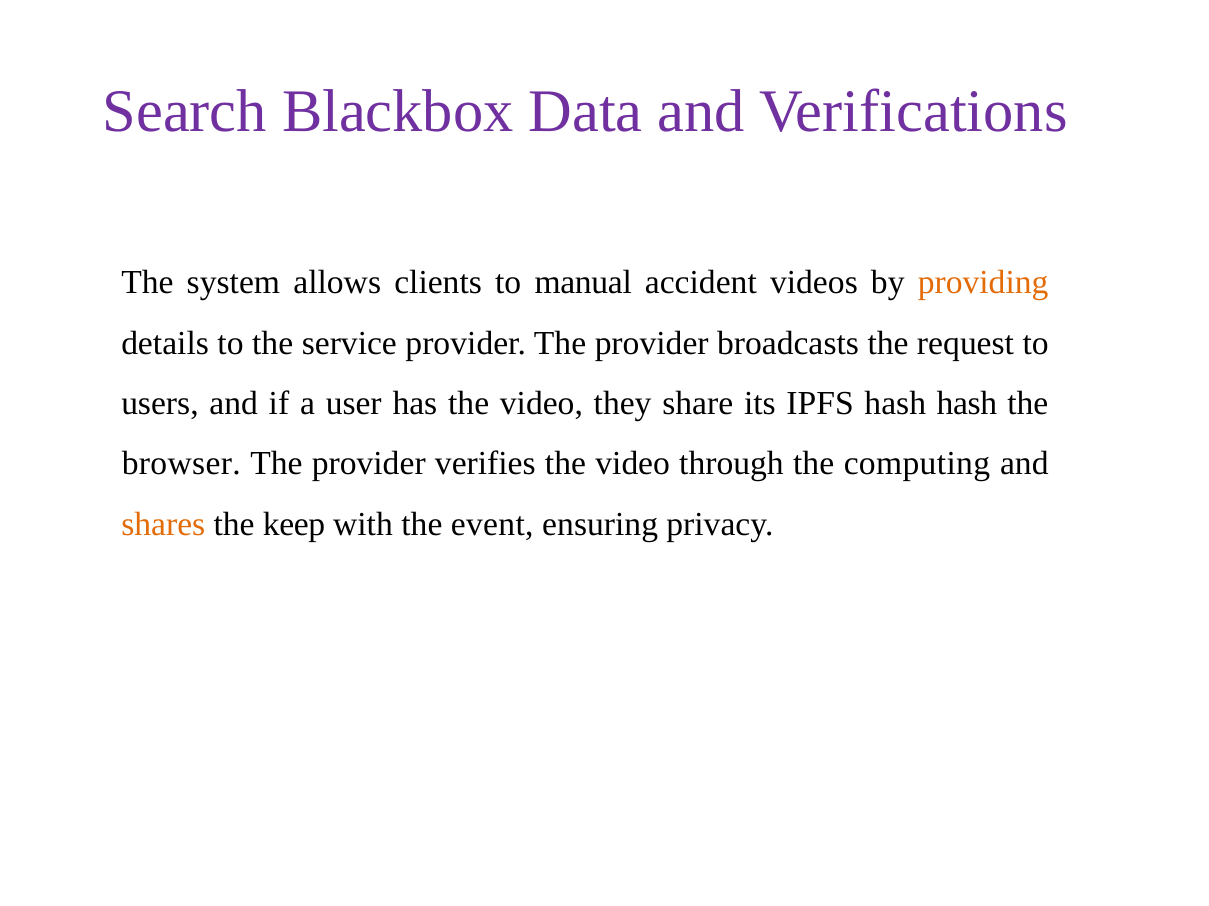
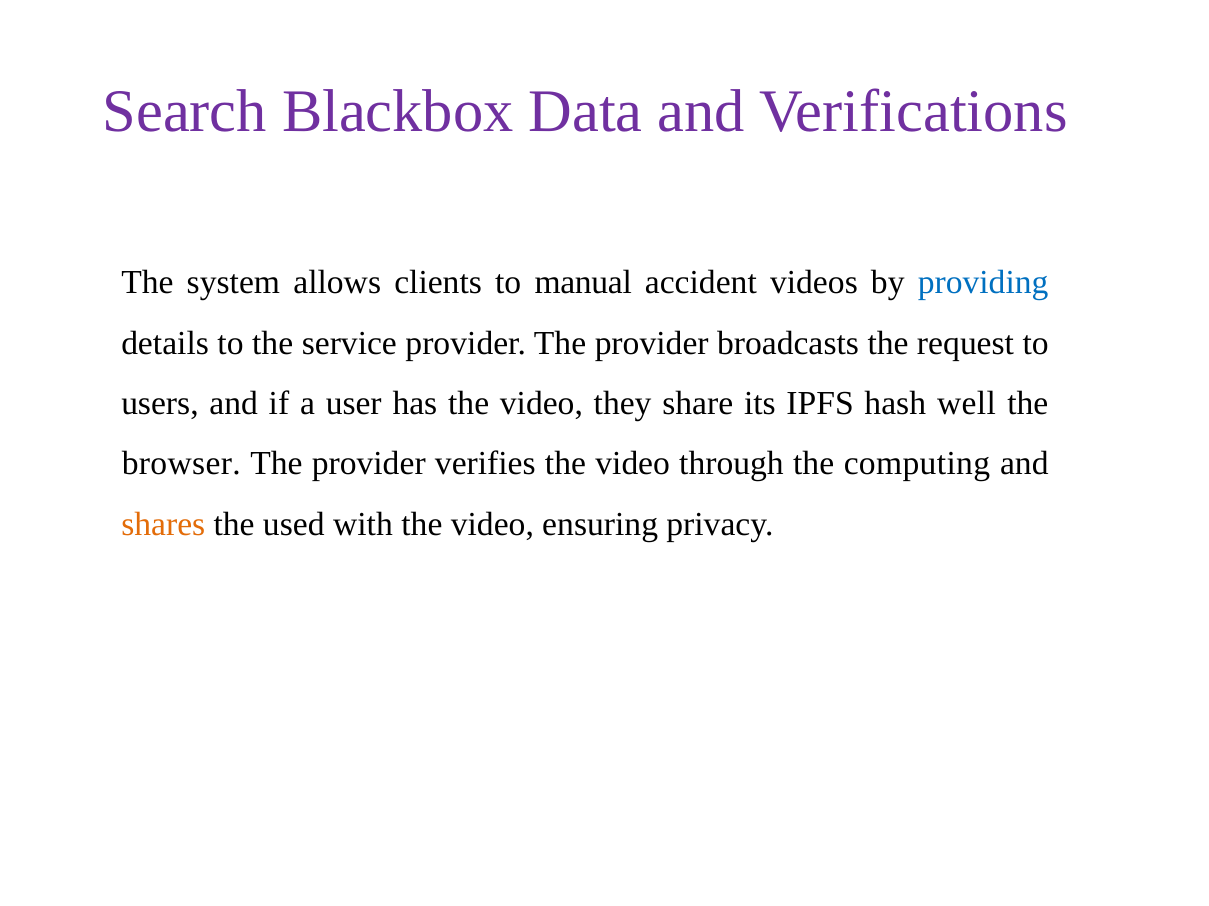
providing colour: orange -> blue (983, 283)
hash hash: hash -> well (967, 404)
keep: keep -> used (294, 525)
with the event: event -> video (492, 525)
